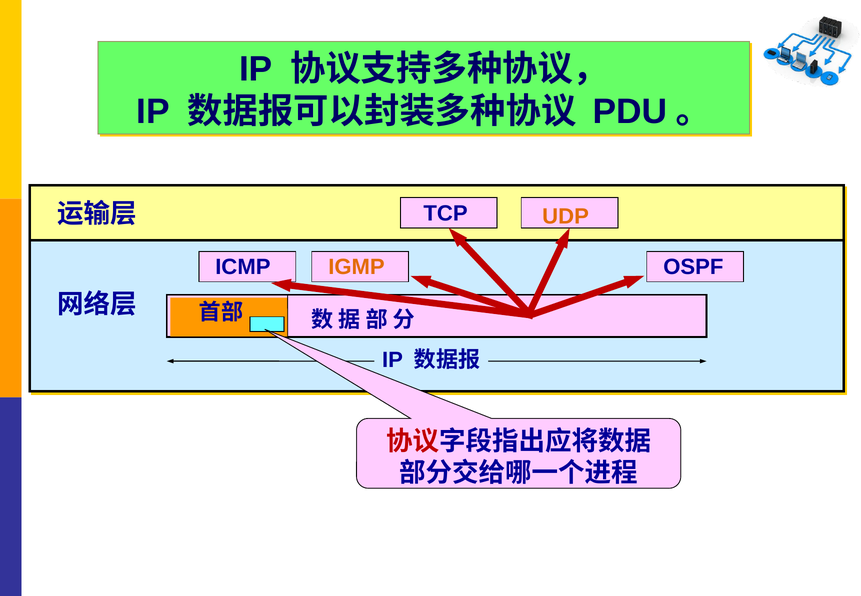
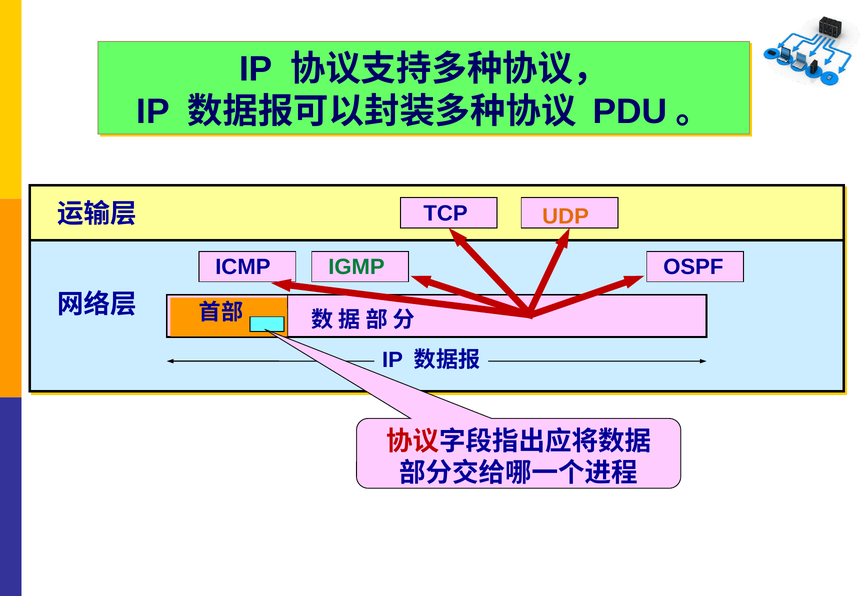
IGMP colour: orange -> green (356, 267)
